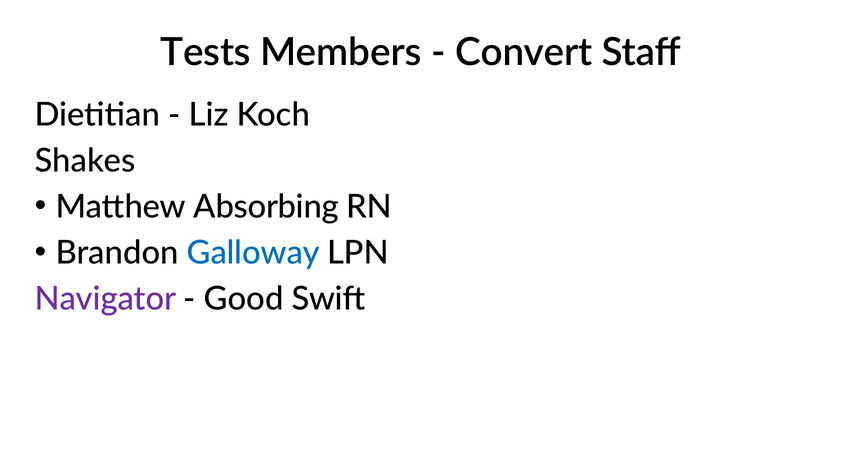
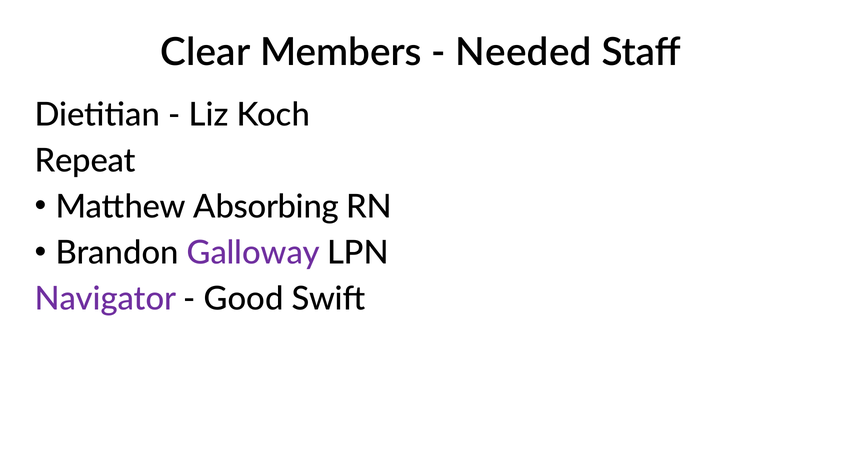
Tests: Tests -> Clear (205, 52)
Convert: Convert -> Needed (524, 52)
Shakes: Shakes -> Repeat (85, 161)
Galloway colour: blue -> purple (253, 253)
